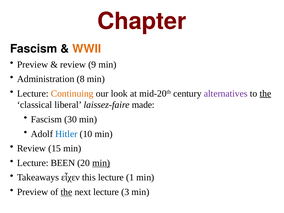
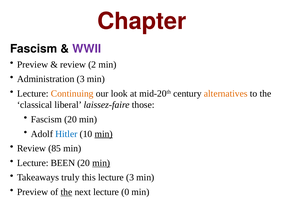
WWII colour: orange -> purple (87, 49)
9: 9 -> 2 (92, 64)
Administration 8: 8 -> 3 (81, 79)
alternatives colour: purple -> orange (226, 94)
the underline: present -> none (265, 94)
made: made -> those (143, 105)
Fascism 30: 30 -> 20 (71, 119)
min underline: none -> present (104, 134)
15: 15 -> 85 (55, 148)
εἶχεν: εἶχεν -> truly (70, 177)
lecture 1: 1 -> 3 (130, 177)
3: 3 -> 0 (125, 192)
